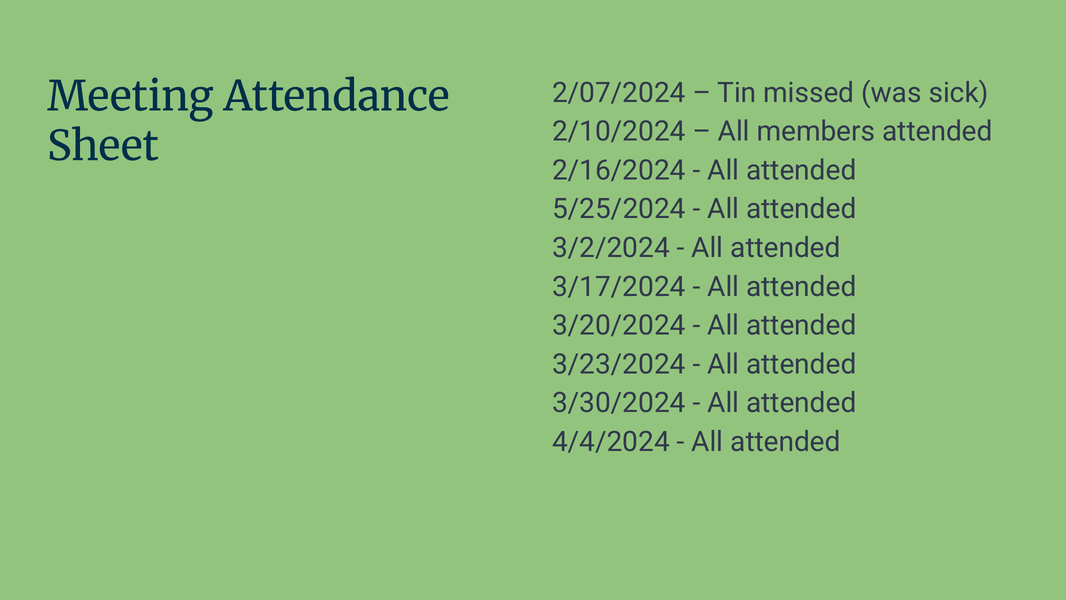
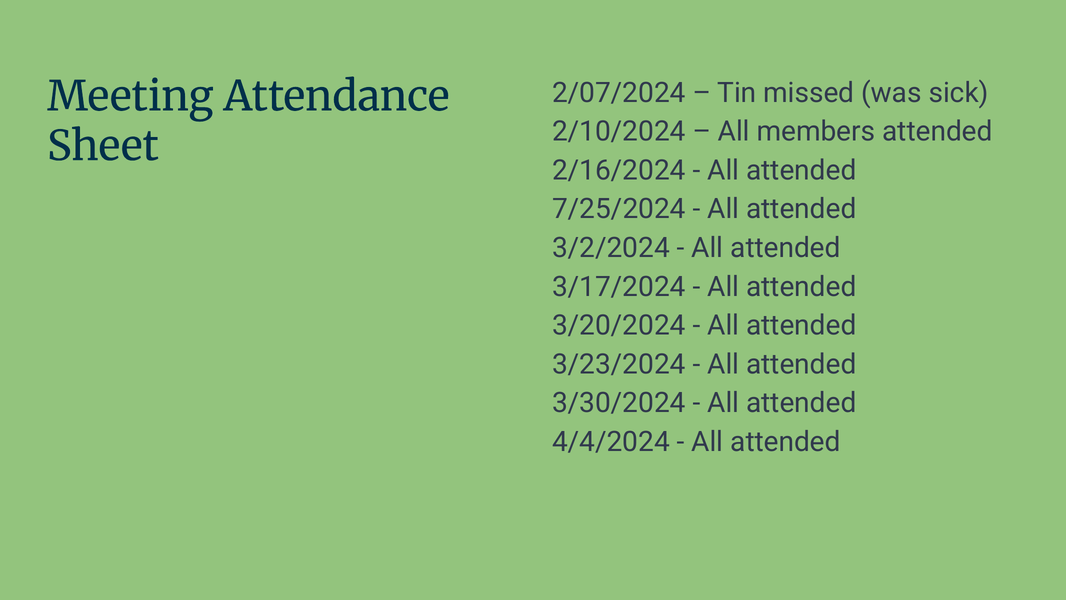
5/25/2024: 5/25/2024 -> 7/25/2024 (619, 209)
